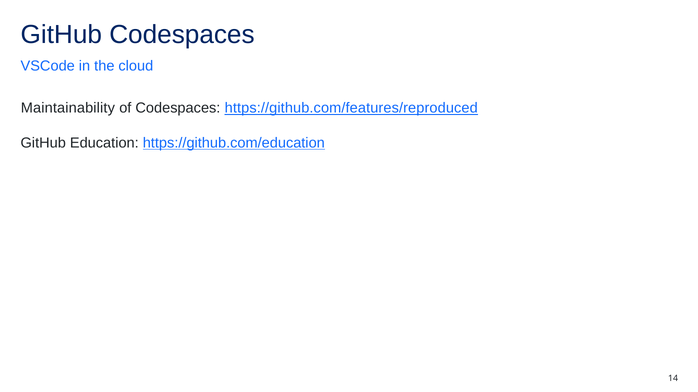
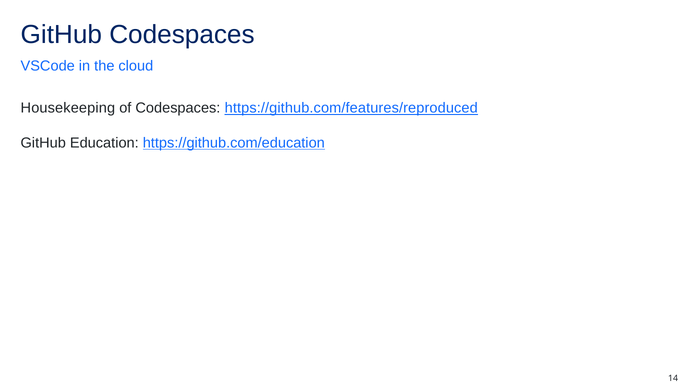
Maintainability: Maintainability -> Housekeeping (68, 108)
